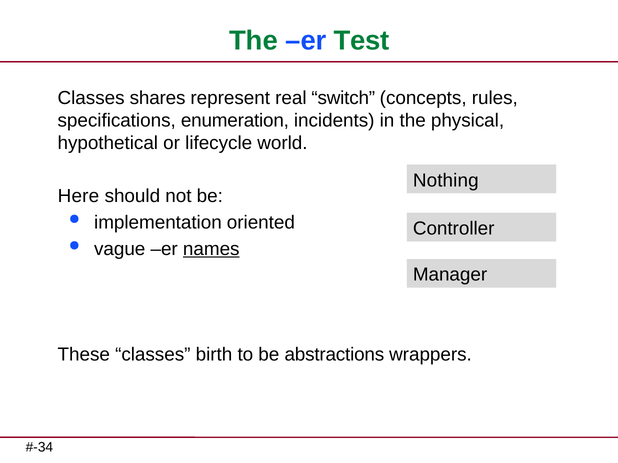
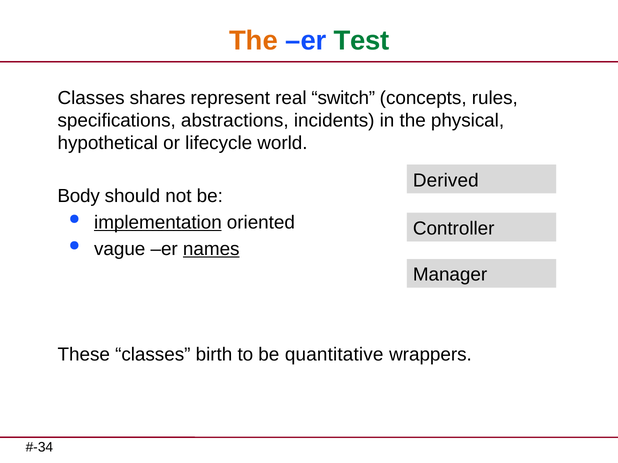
The colour: green -> orange (253, 41)
enumeration: enumeration -> abstractions (235, 121)
Nothing: Nothing -> Derived (446, 180)
Here: Here -> Body (79, 196)
implementation underline: none -> present (158, 223)
abstractions: abstractions -> quantitative (334, 355)
